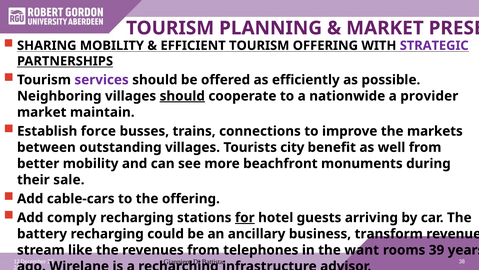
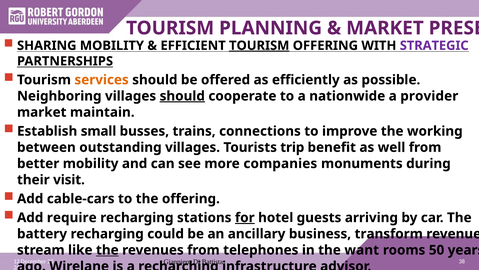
TOURISM underline: none -> present (259, 46)
services colour: purple -> orange (102, 80)
force: force -> small (99, 131)
markets: markets -> working (435, 131)
city: city -> trip (292, 147)
beachfront: beachfront -> companies (280, 163)
sale: sale -> visit (69, 179)
comply: comply -> require (72, 217)
the underline: none -> present (107, 250)
39: 39 -> 50 (437, 250)
